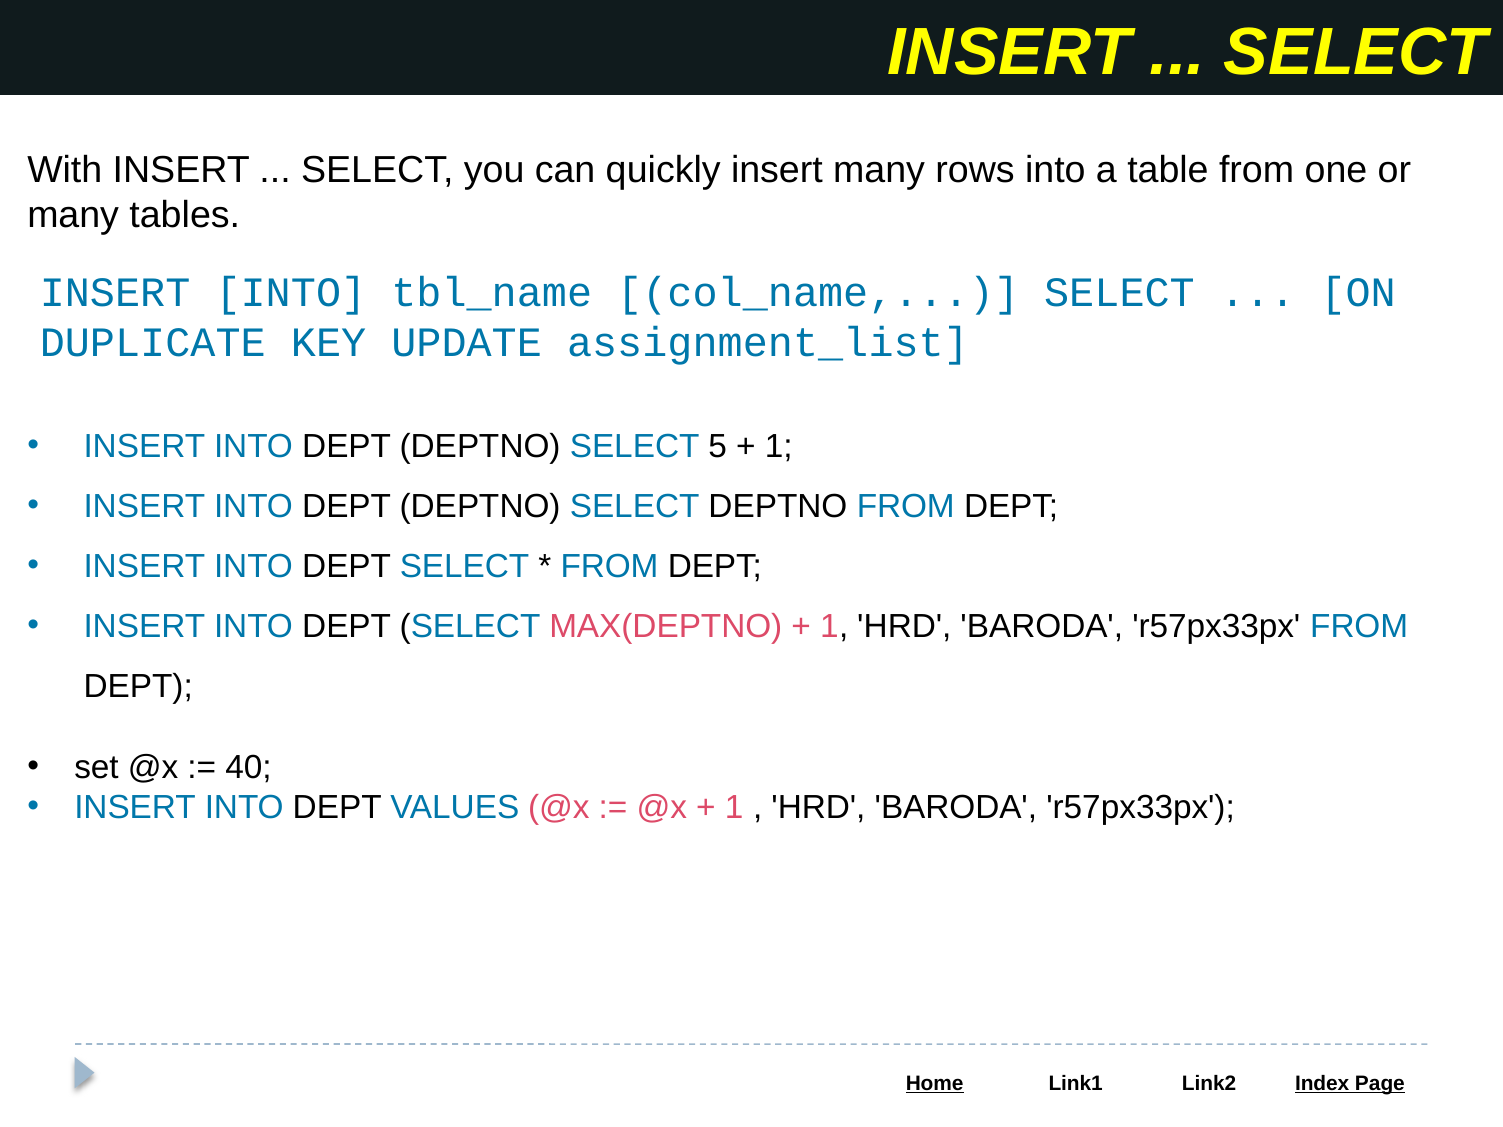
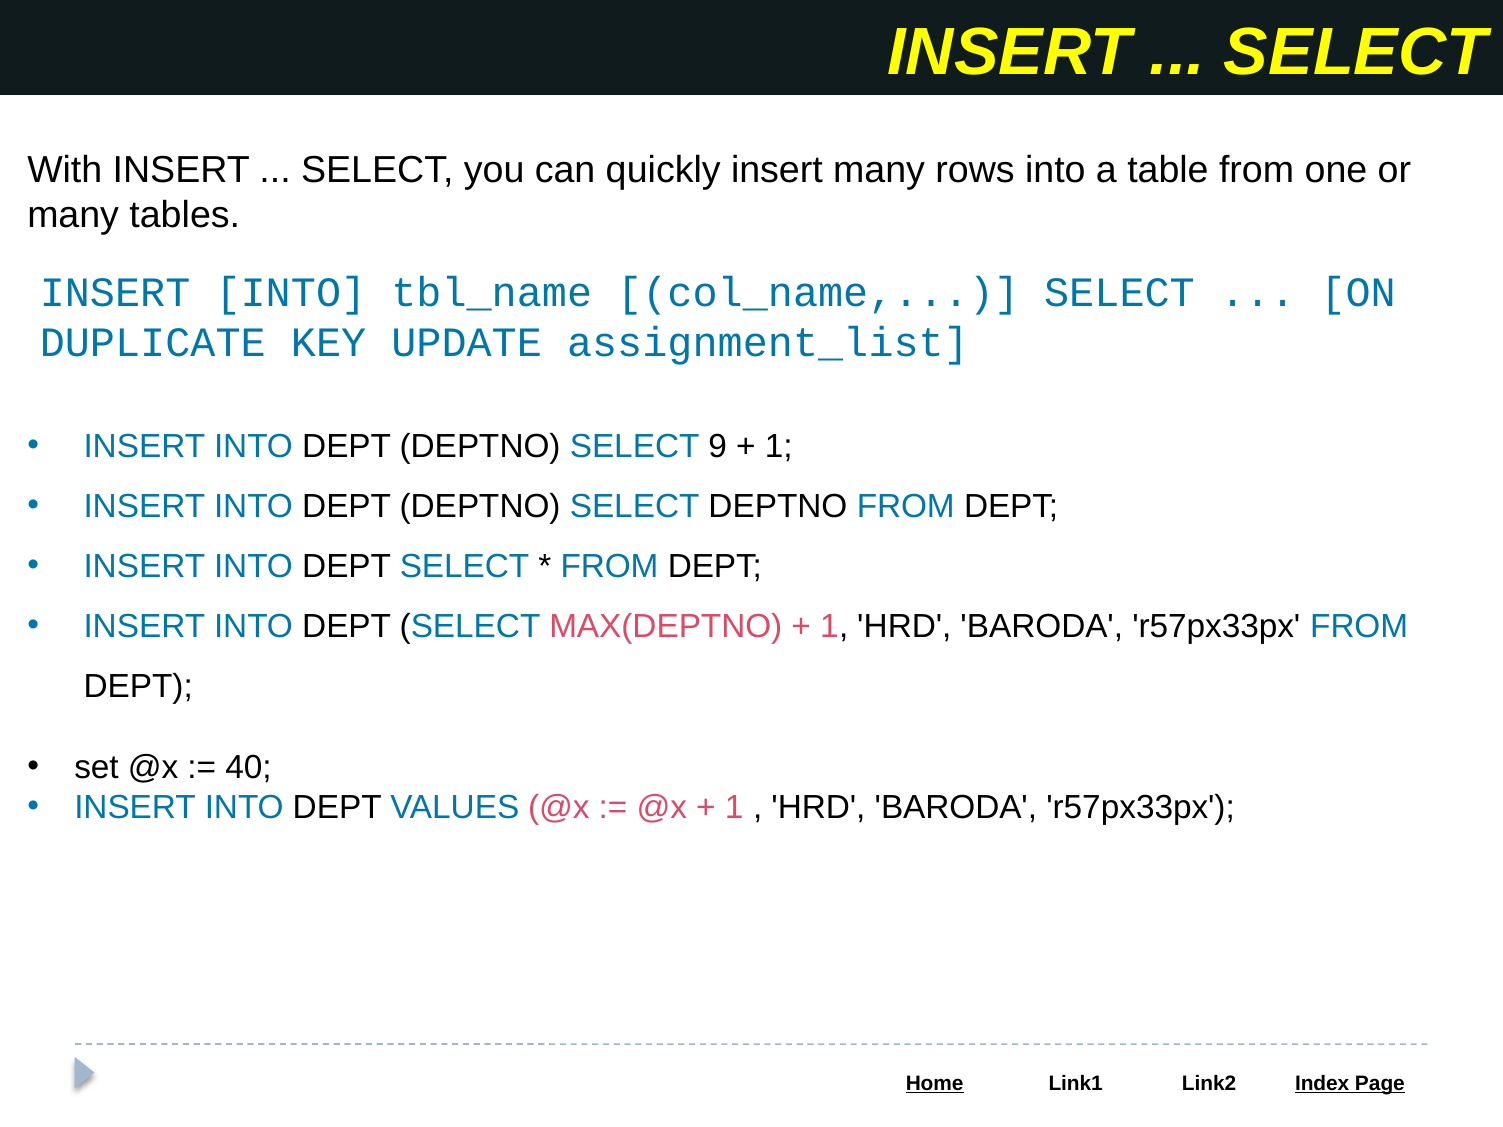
5: 5 -> 9 (718, 447)
